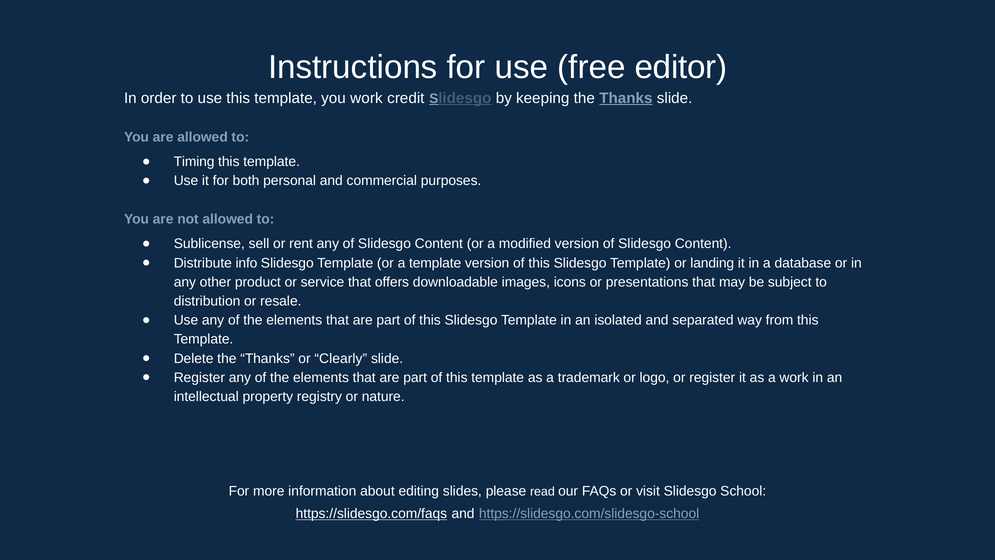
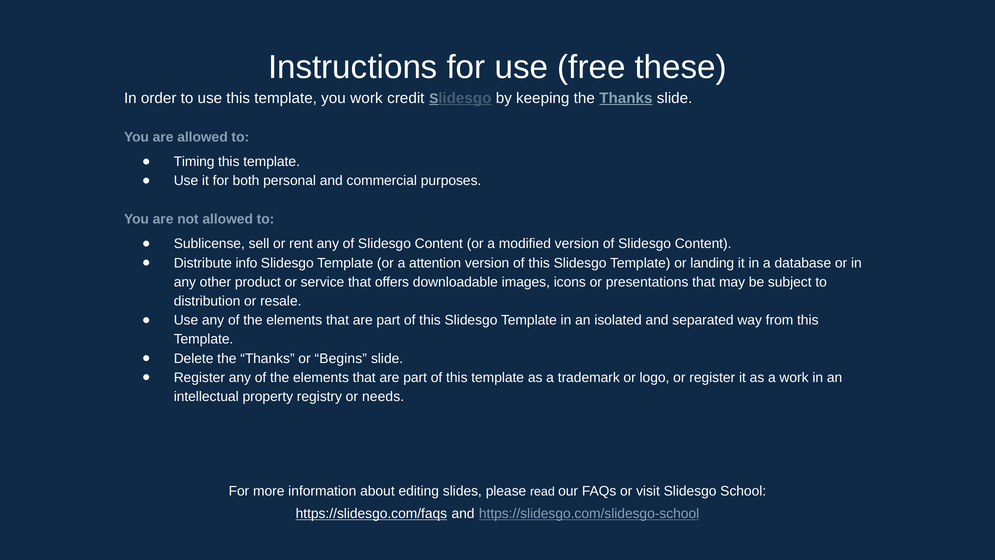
editor: editor -> these (681, 67)
a template: template -> attention (435, 263)
Clearly: Clearly -> Begins (341, 358)
nature: nature -> needs (383, 396)
